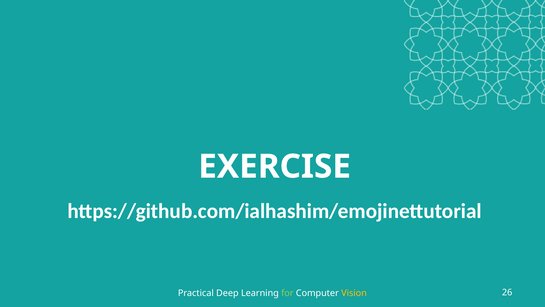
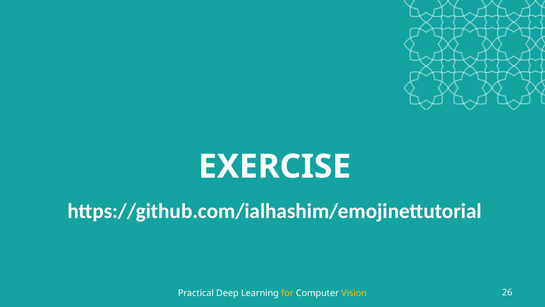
for colour: light green -> yellow (287, 293)
